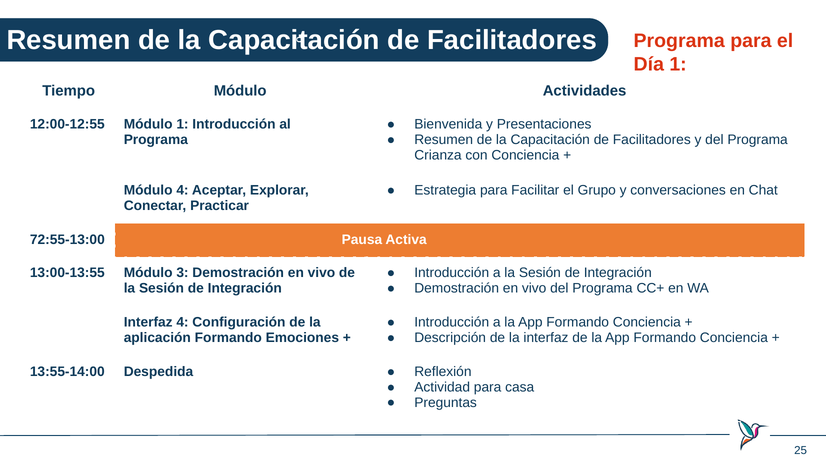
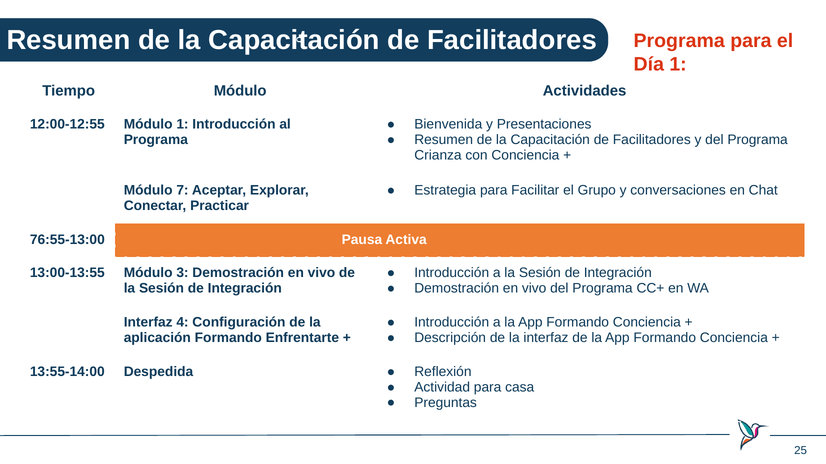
Módulo 4: 4 -> 7 (182, 191)
72:55-13:00: 72:55-13:00 -> 76:55-13:00 (67, 240)
Emociones: Emociones -> Enfrentarte (302, 338)
